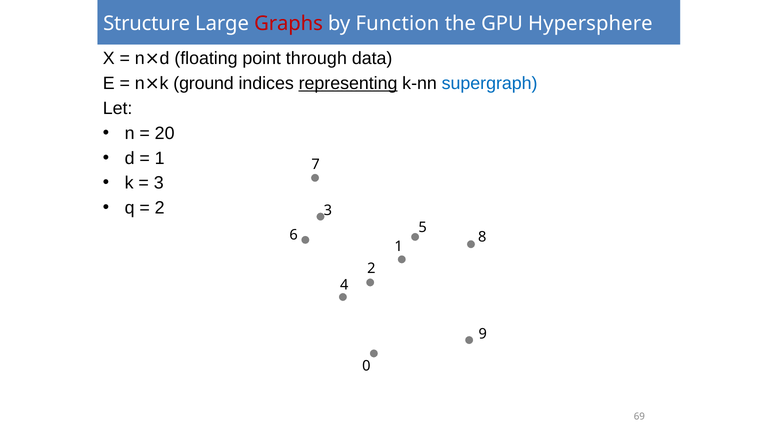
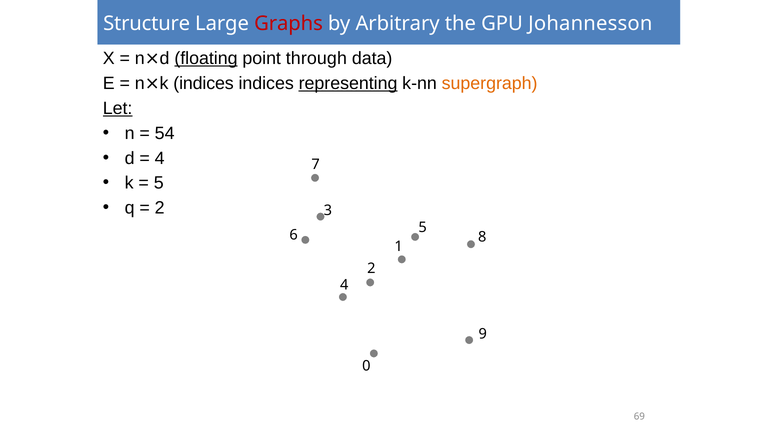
Function: Function -> Arbitrary (398, 24)
Hypersphere: Hypersphere -> Johannesson (590, 24)
floating underline: none -> present (206, 59)
k ground: ground -> indices (204, 83)
supergraph colour: blue -> orange (490, 83)
Let underline: none -> present (118, 108)
20: 20 -> 54 (165, 133)
1: 1 -> 4 (160, 158)
3: 3 -> 5 (159, 183)
